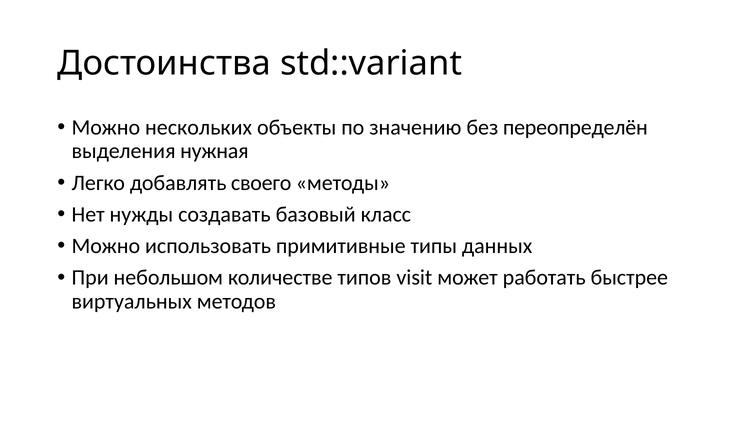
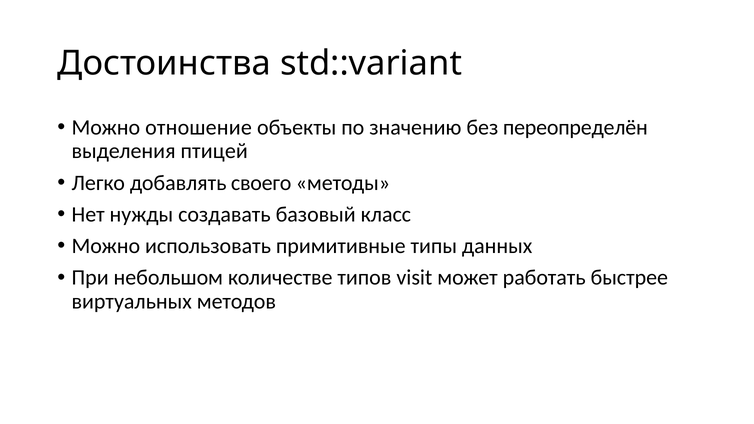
нескольких: нескольких -> отношение (198, 127)
нужная: нужная -> птицей (214, 151)
